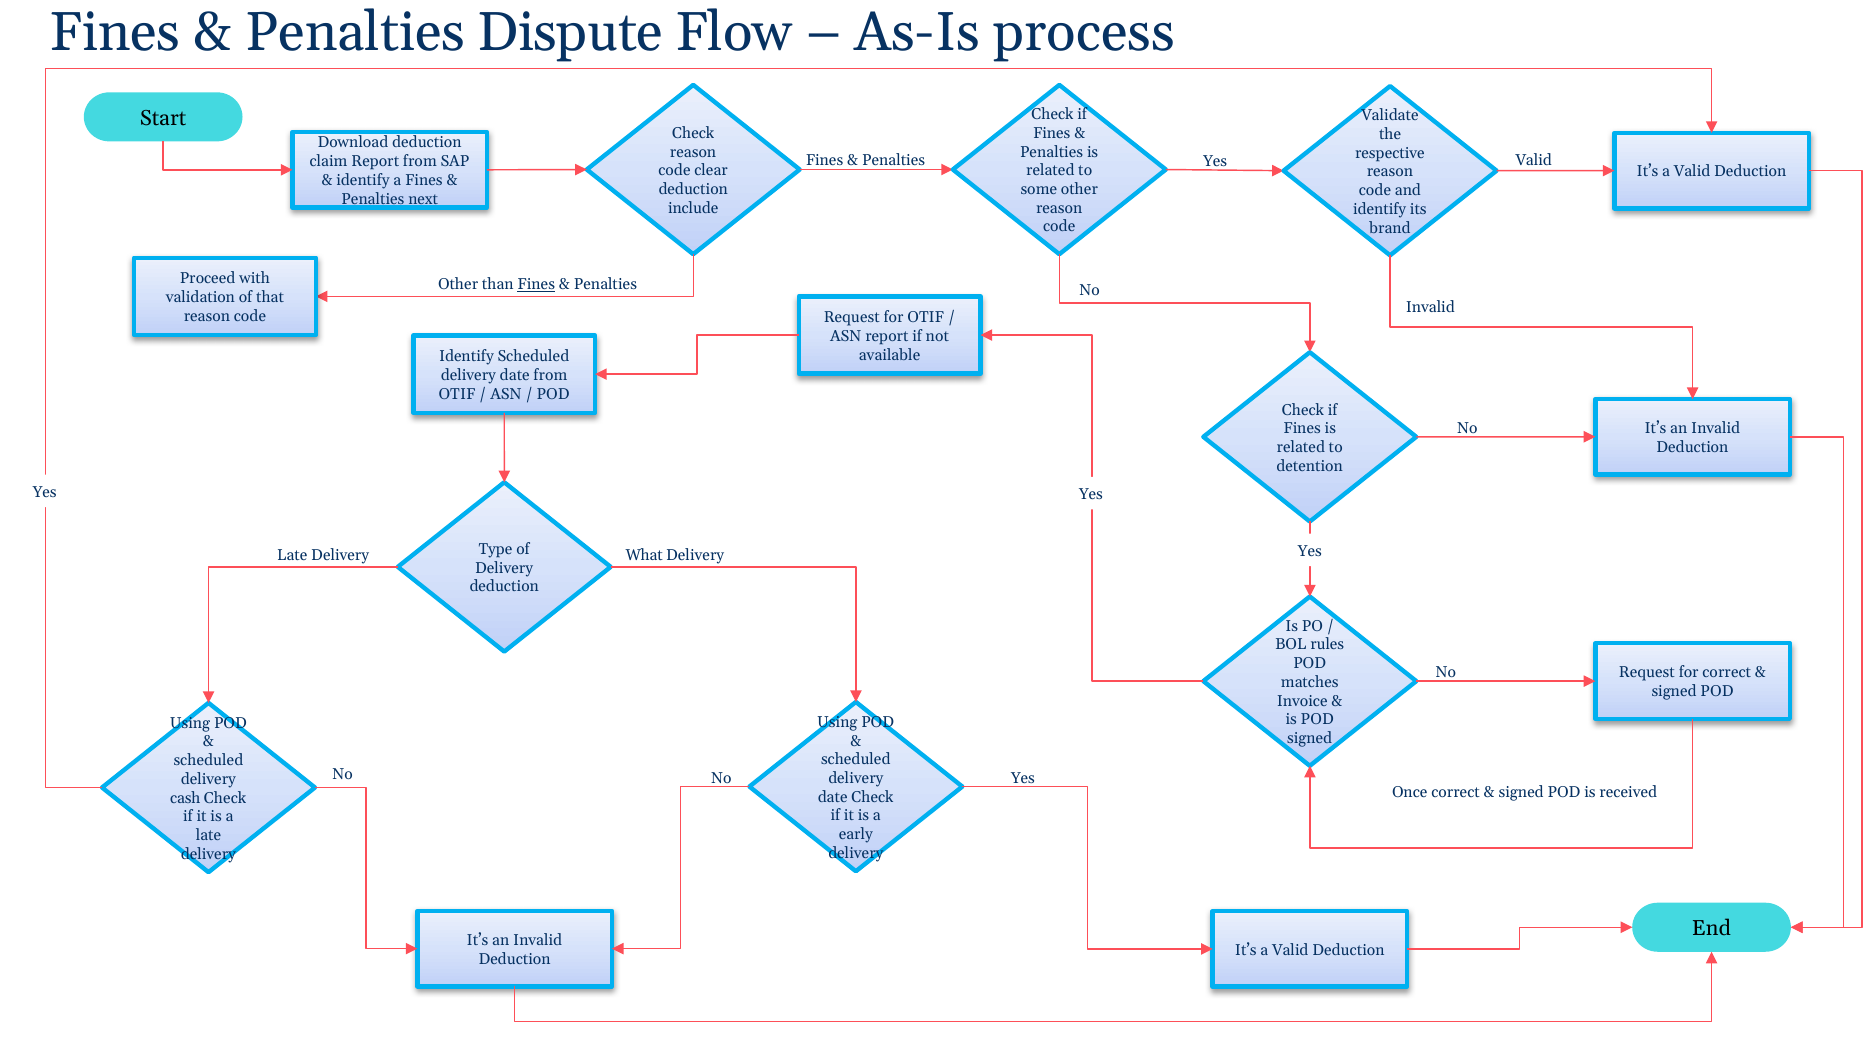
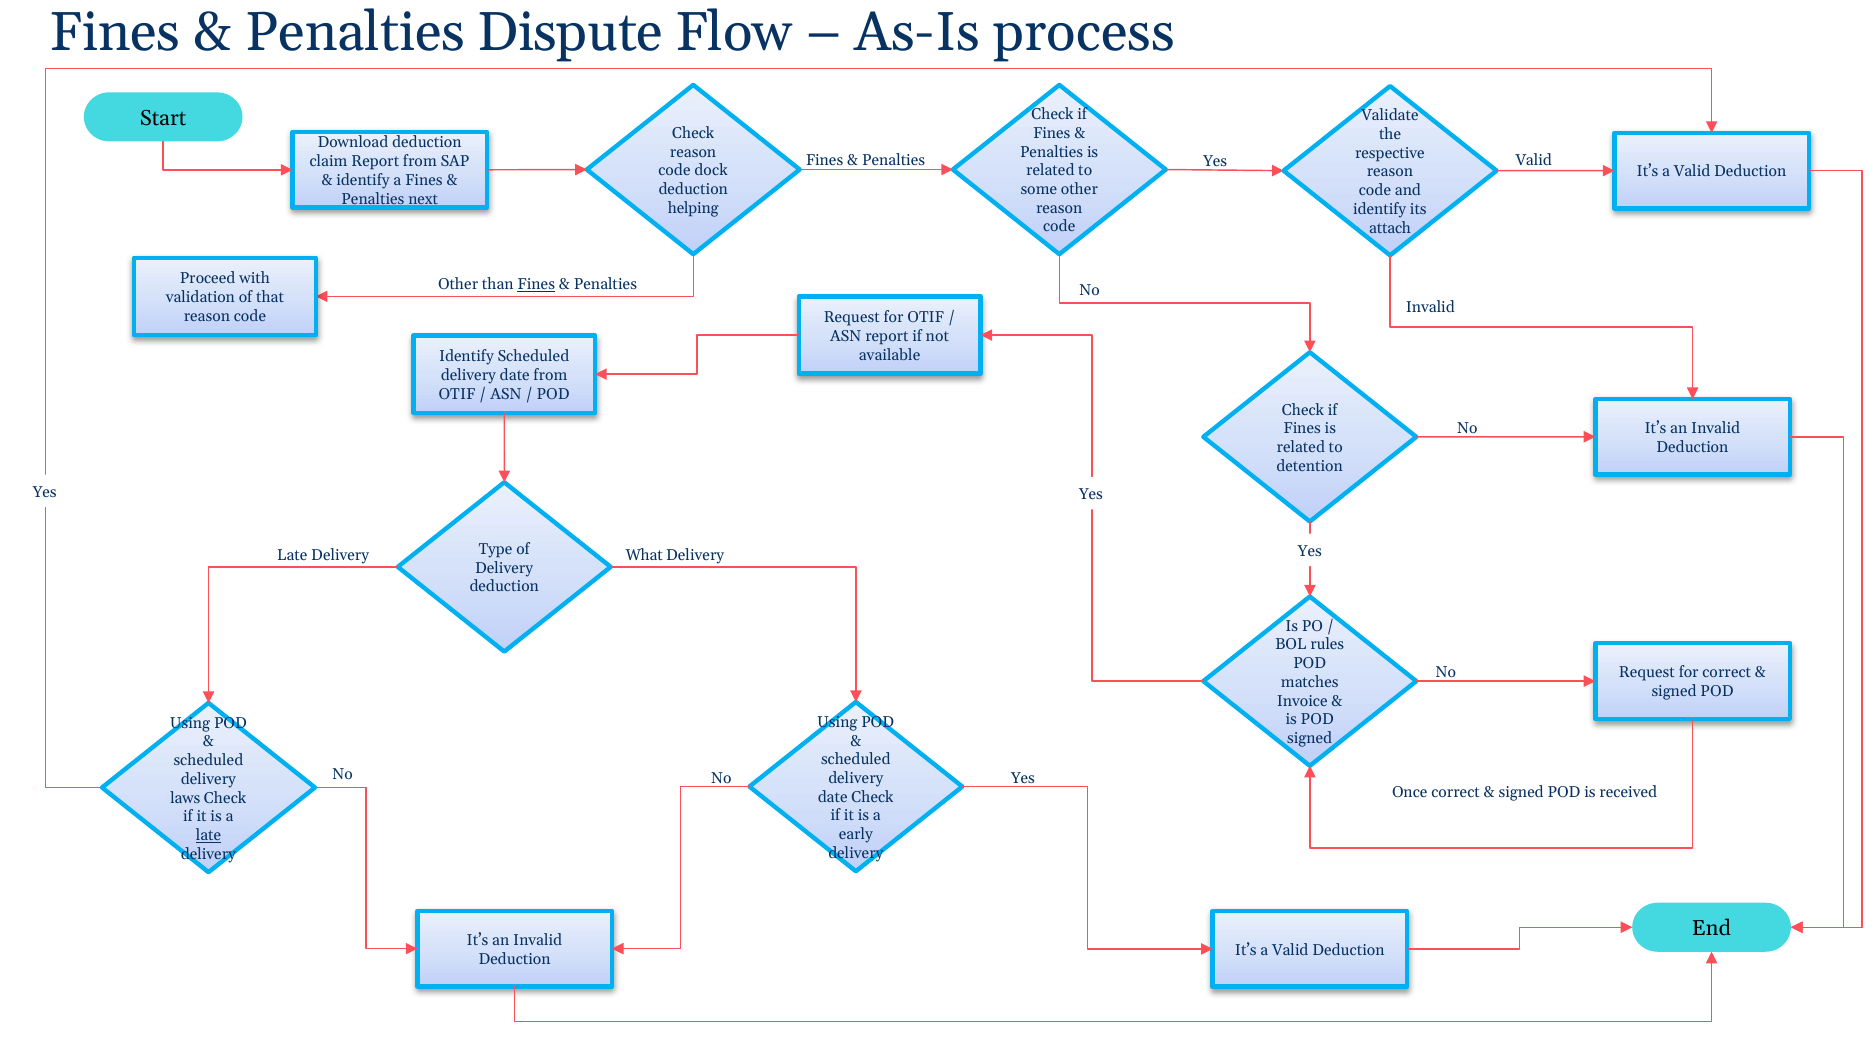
clear: clear -> dock (711, 171)
include: include -> helping (693, 208)
brand: brand -> attach (1390, 228)
cash: cash -> laws (185, 798)
late underline: none -> present (208, 836)
